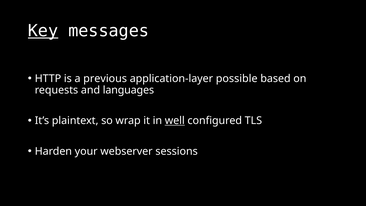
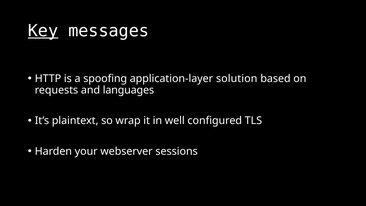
previous: previous -> spoofing (105, 78)
possible: possible -> solution (237, 78)
well underline: present -> none (175, 121)
